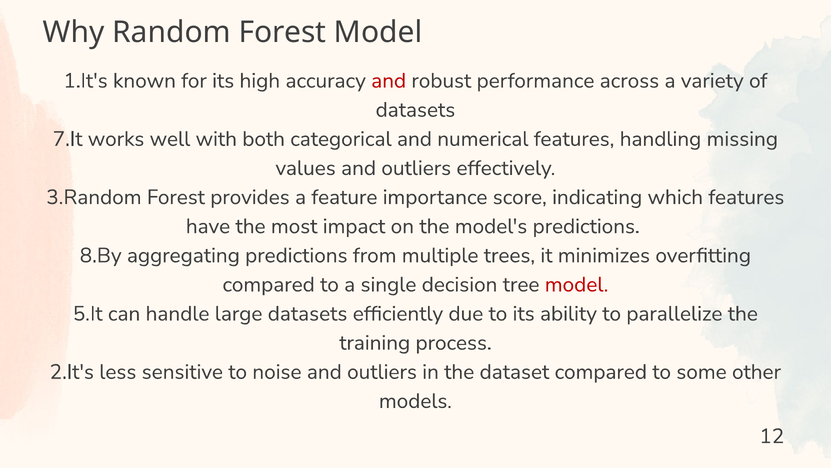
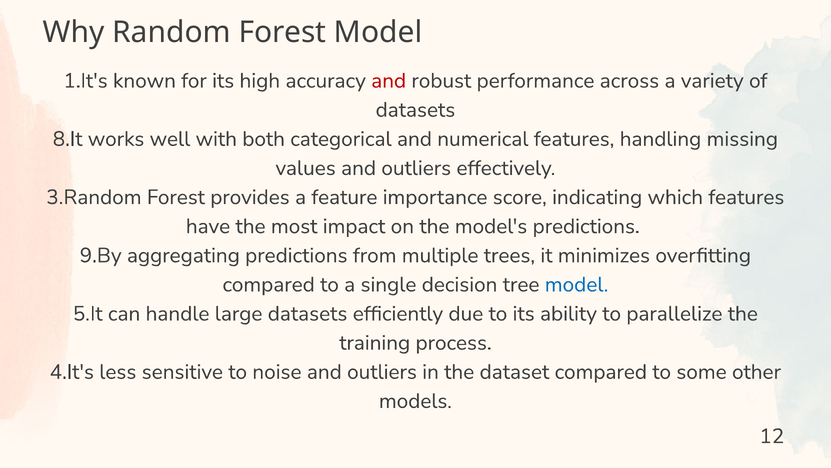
7.It: 7.It -> 8.It (68, 139)
8.By: 8.By -> 9.By (101, 255)
model colour: red -> blue (577, 284)
2.It's: 2.It's -> 4.It's (72, 371)
